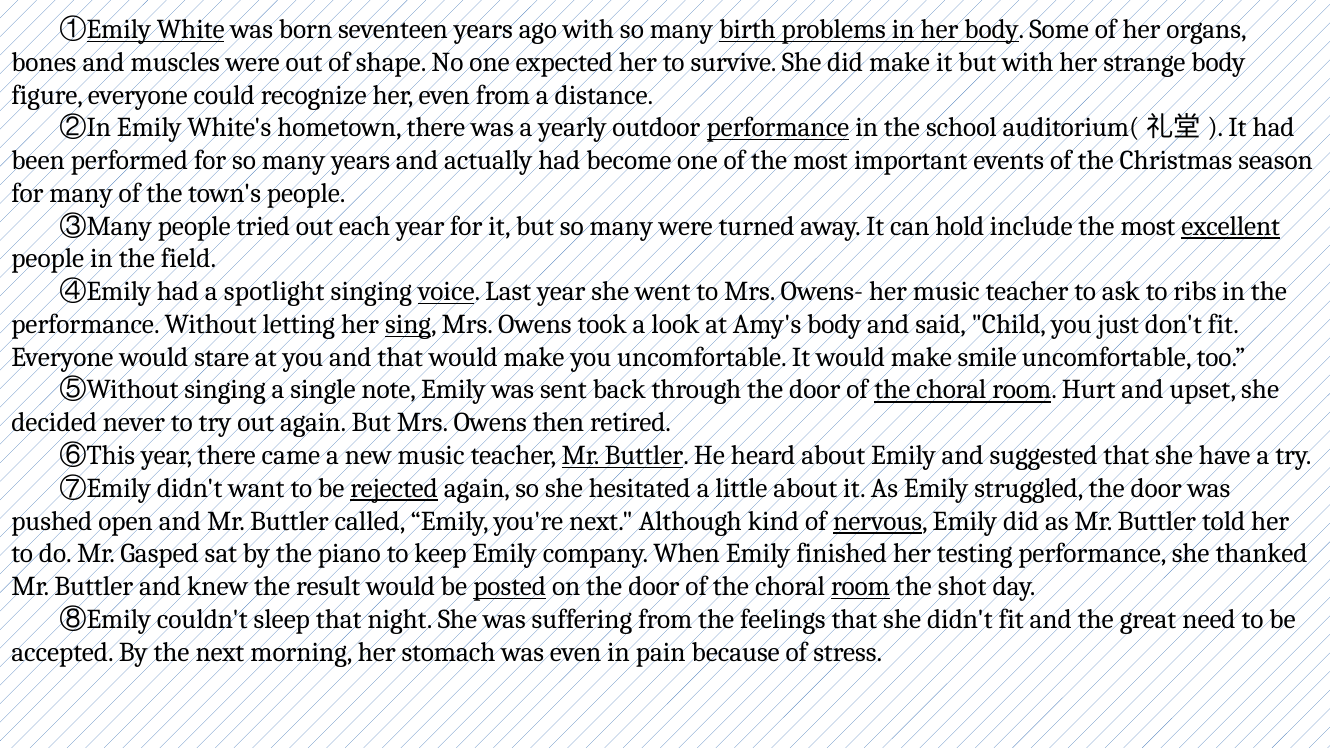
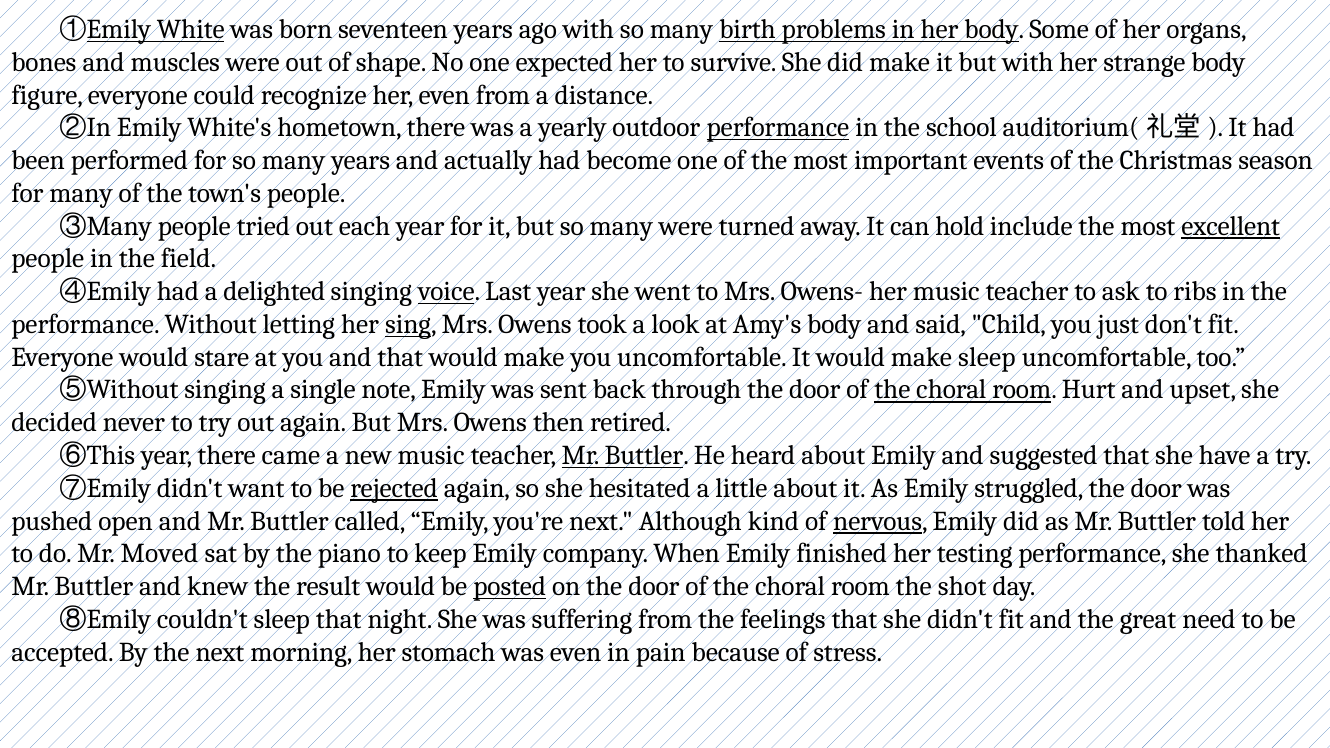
spotlight: spotlight -> delighted (274, 292)
make smile: smile -> sleep (987, 357)
Gasped: Gasped -> Moved (159, 554)
room underline: present -> none (860, 587)
